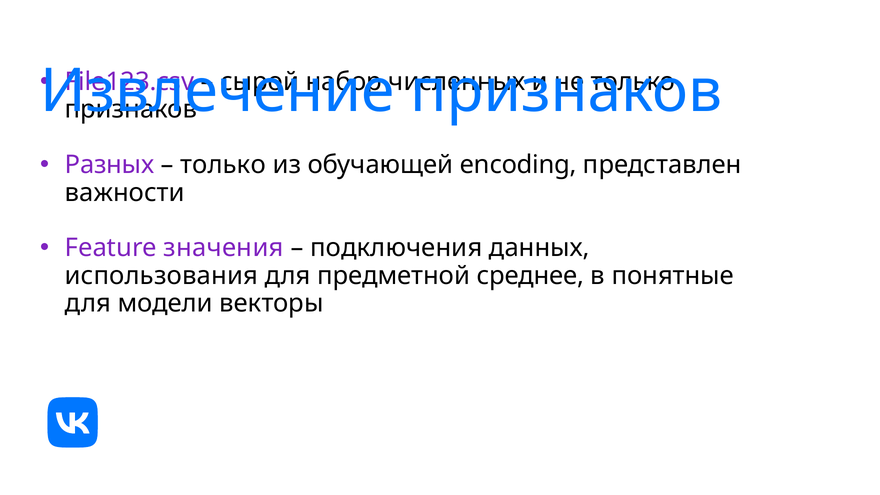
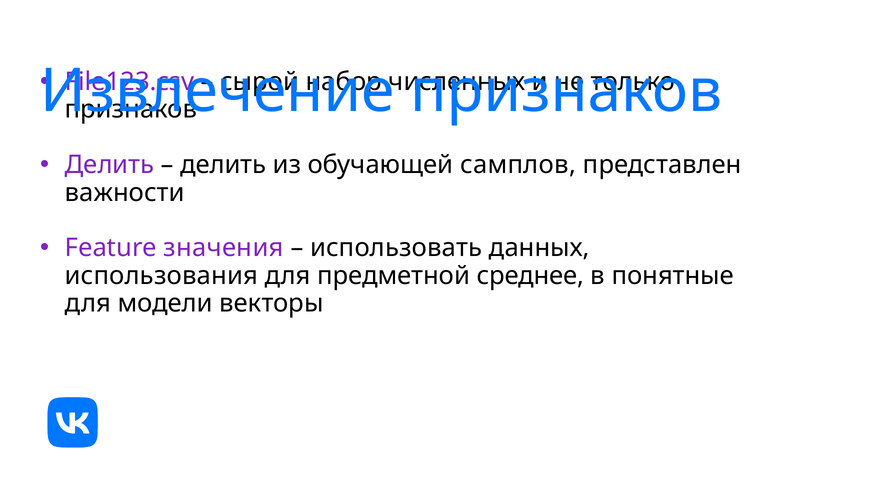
Разных: Разных -> Делить (110, 165)
только: только -> делить (223, 165)
encoding: encoding -> самплов (518, 165)
подключения: подключения -> использовать (396, 248)
